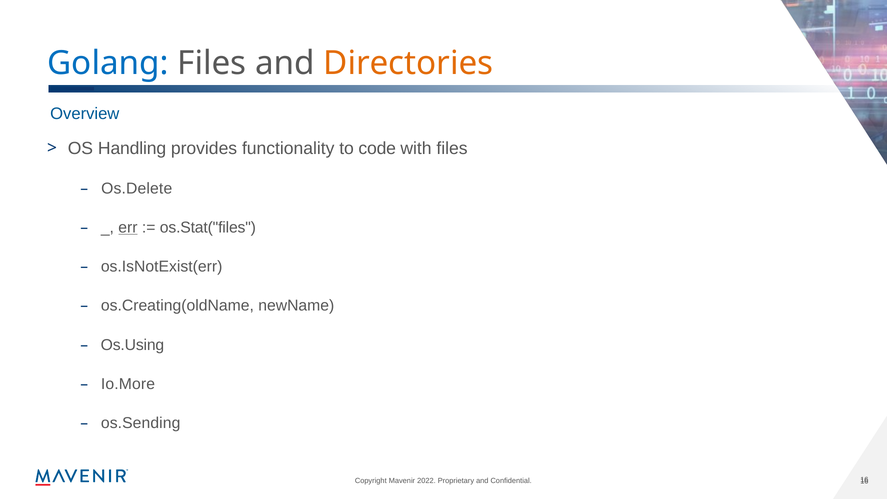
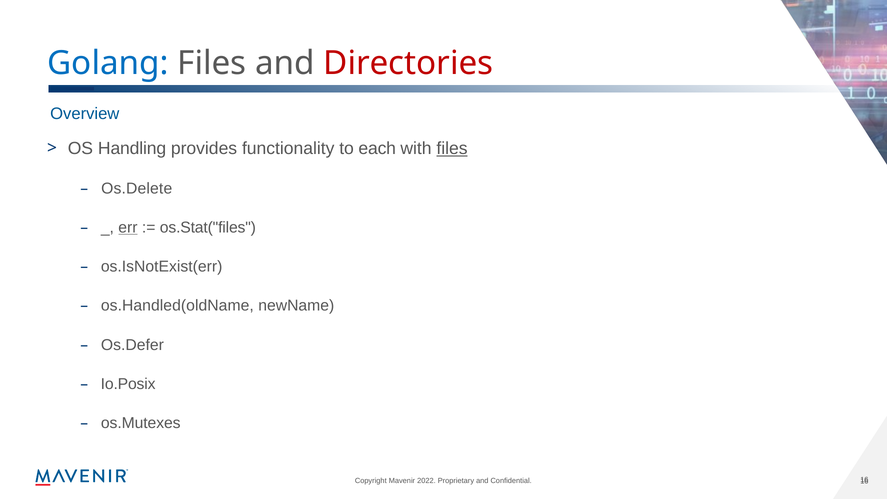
Directories colour: orange -> red (408, 63)
code: code -> each (377, 148)
files underline: none -> present (452, 148)
os.Creating(oldName: os.Creating(oldName -> os.Handled(oldName (177, 306)
Os.Using: Os.Using -> Os.Defer (132, 345)
Io.More: Io.More -> Io.Posix (128, 384)
os.Sending: os.Sending -> os.Mutexes (141, 423)
